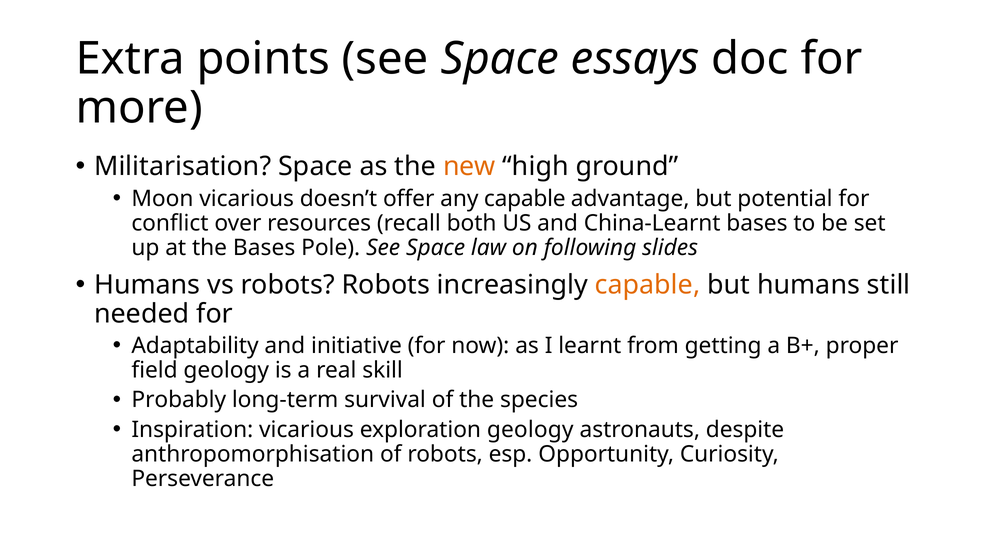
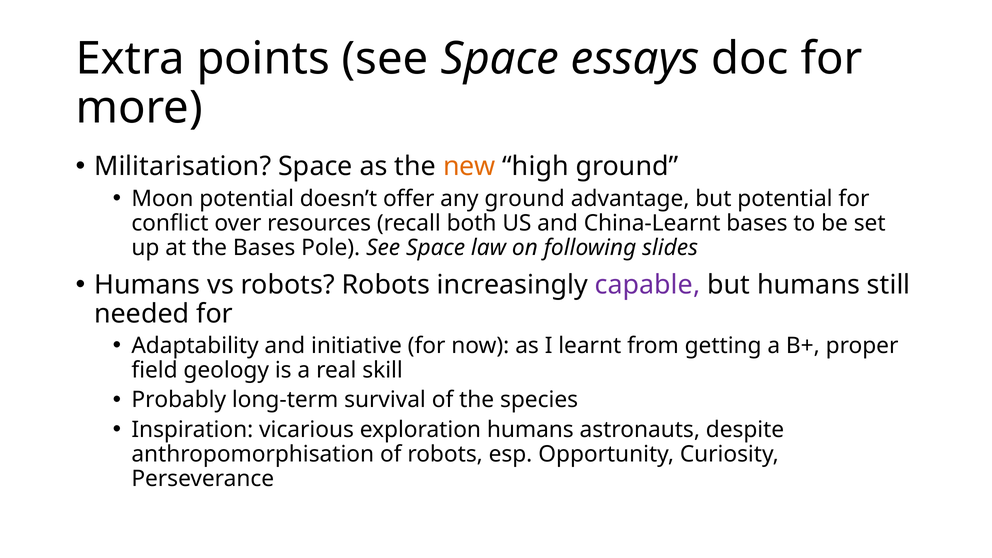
Moon vicarious: vicarious -> potential (247, 199)
any capable: capable -> ground (525, 199)
capable colour: orange -> purple (648, 285)
exploration geology: geology -> humans (530, 430)
